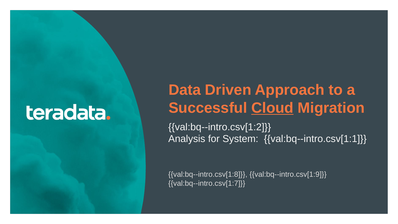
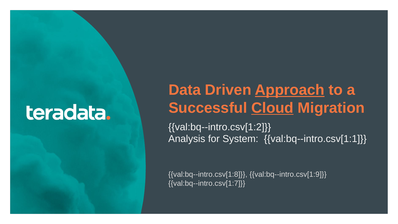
Approach underline: none -> present (290, 90)
